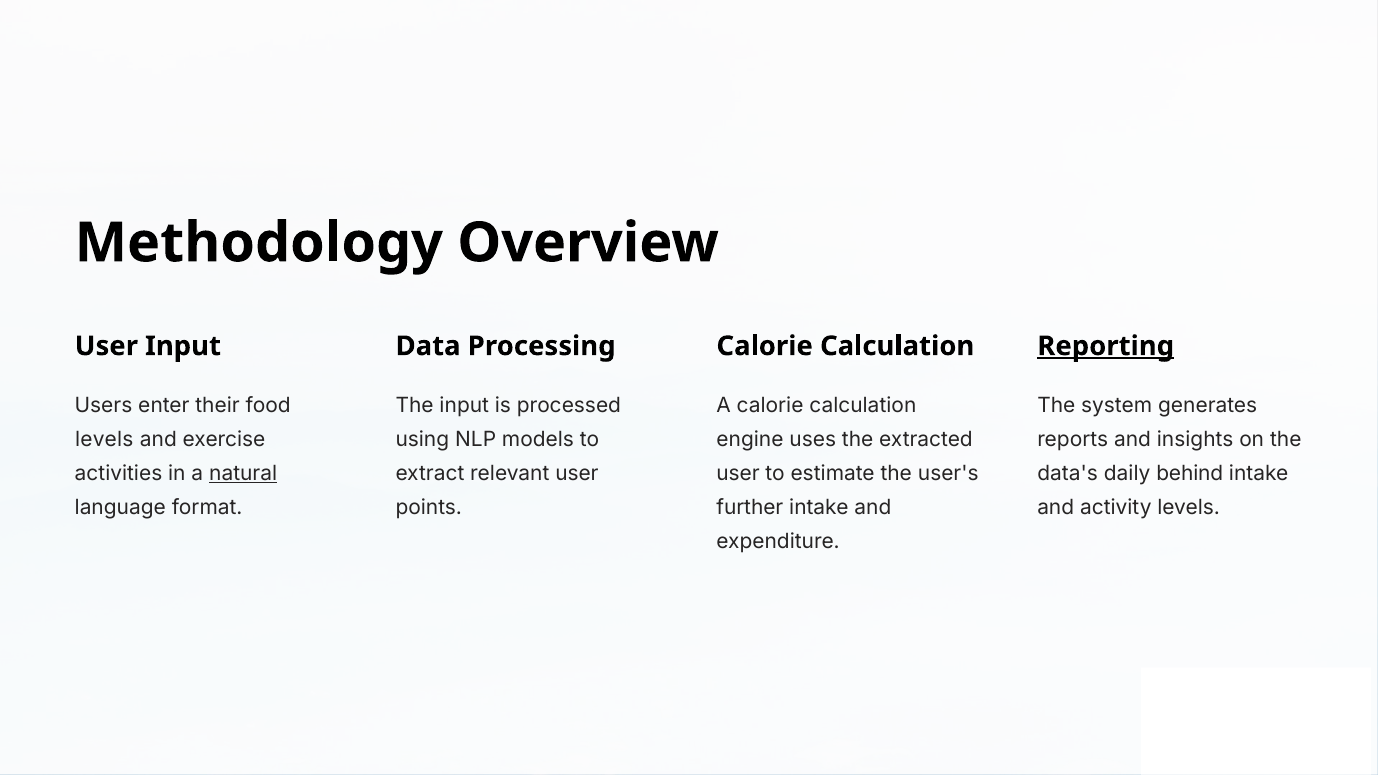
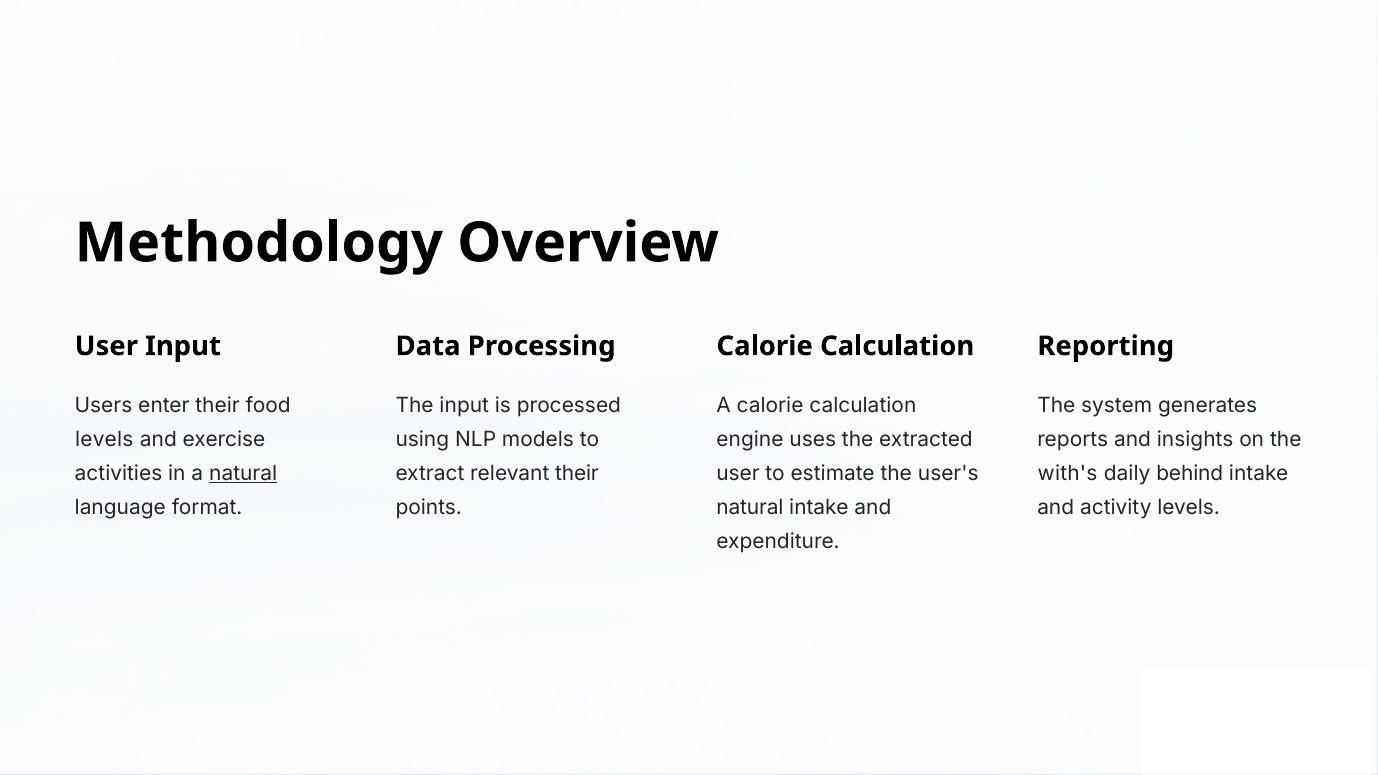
Reporting underline: present -> none (1106, 346)
relevant user: user -> their (577, 474)
data's: data's -> with's (1068, 474)
further: further -> natural (750, 508)
